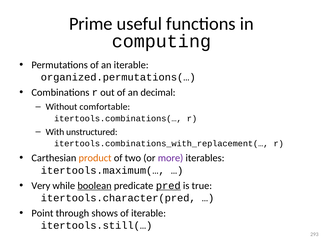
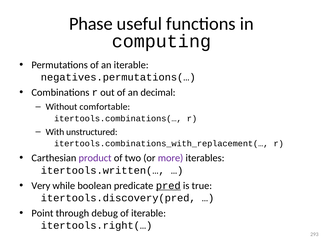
Prime: Prime -> Phase (91, 24)
organized.permutations(…: organized.permutations(… -> negatives.permutations(… (118, 77)
product colour: orange -> purple (95, 158)
itertools.maximum(…: itertools.maximum(… -> itertools.written(… (103, 171)
boolean underline: present -> none (95, 186)
itertools.character(pred: itertools.character(pred -> itertools.discovery(pred (118, 198)
shows: shows -> debug (105, 213)
itertools.still(…: itertools.still(… -> itertools.right(… (97, 226)
